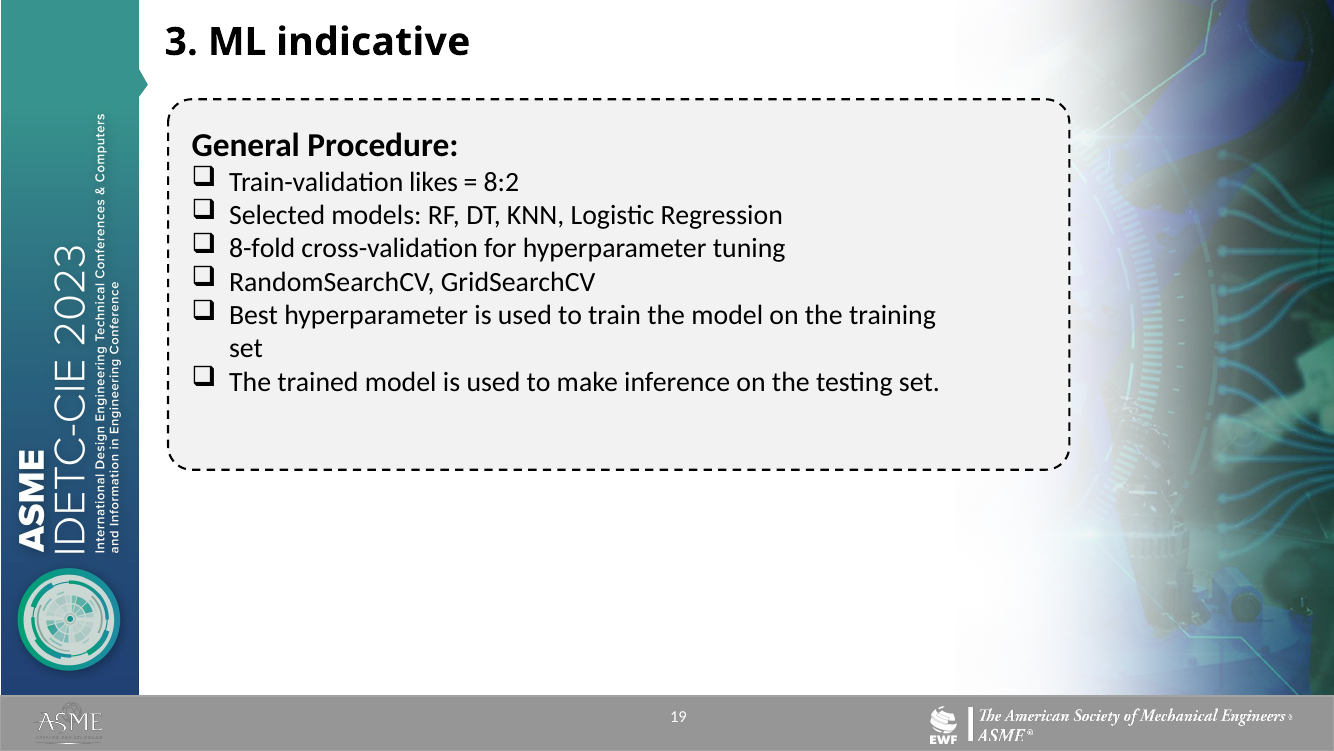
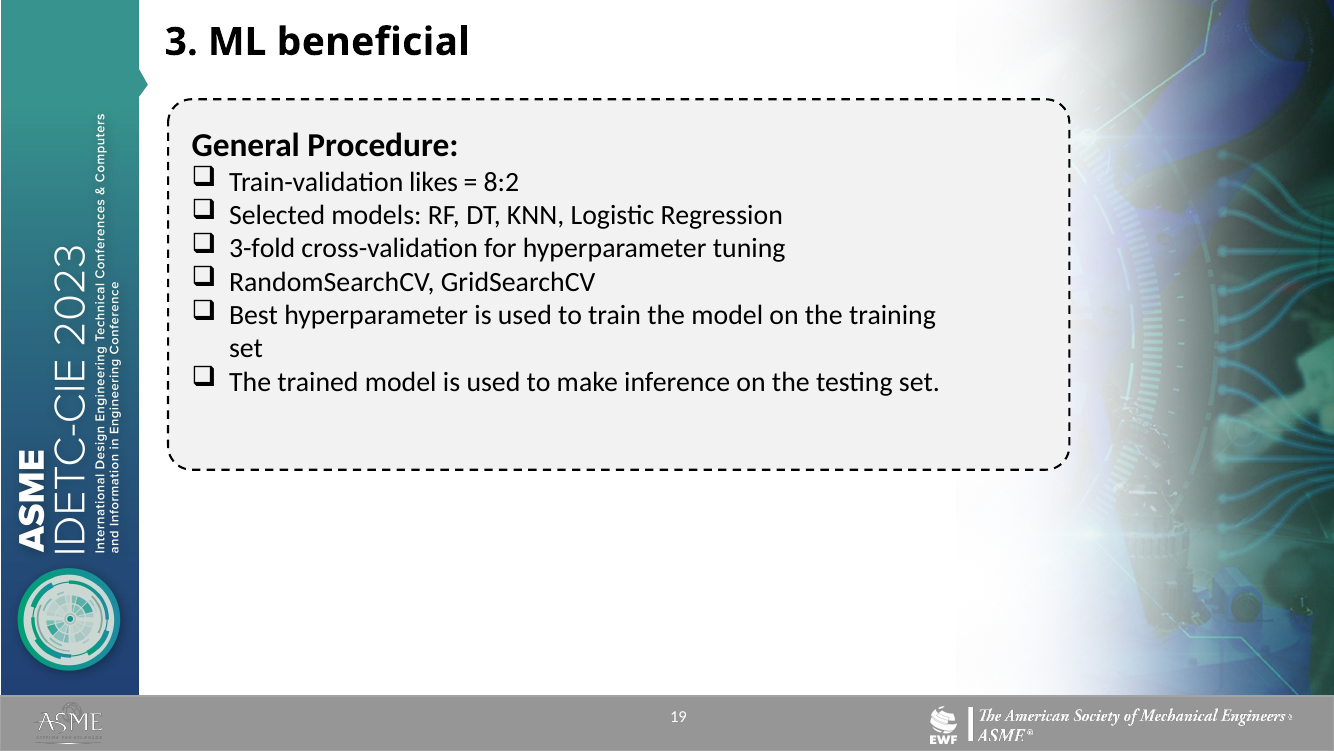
indicative: indicative -> beneficial (373, 42)
8-fold: 8-fold -> 3-fold (262, 248)
